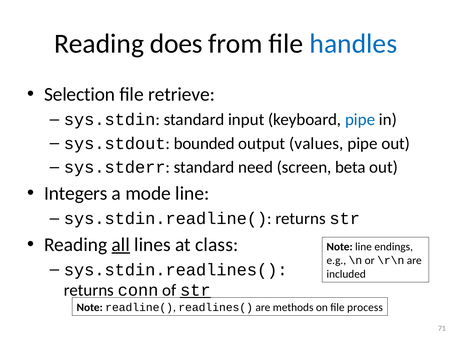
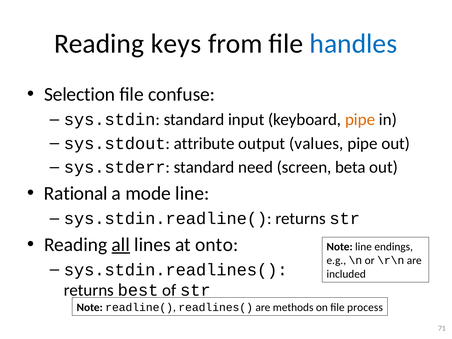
does: does -> keys (176, 44)
retrieve: retrieve -> confuse (182, 94)
pipe colour: blue -> orange (360, 120)
bounded: bounded -> attribute (204, 143)
Integers: Integers -> Rational (76, 193)
class: class -> onto (217, 245)
conn: conn -> best (138, 290)
str underline: present -> none (195, 290)
